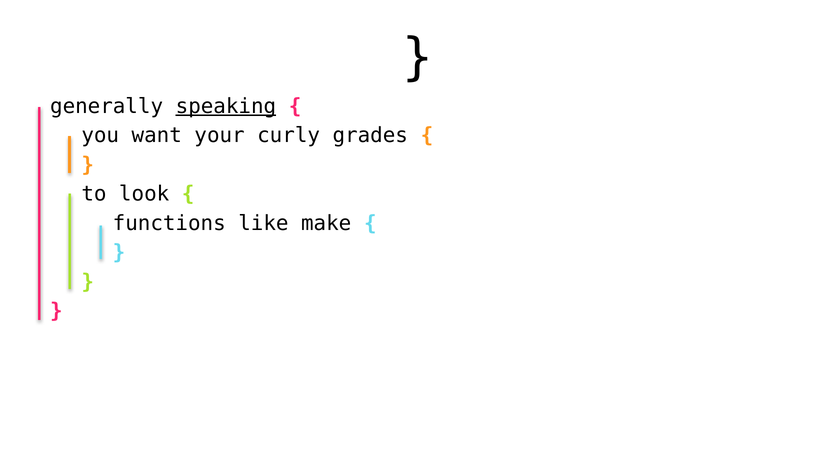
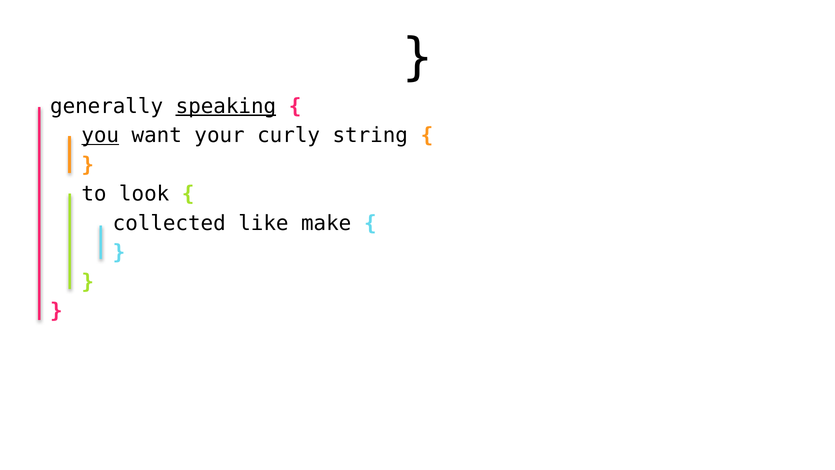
you underline: none -> present (100, 135)
grades: grades -> string (370, 135)
functions: functions -> collected (169, 223)
